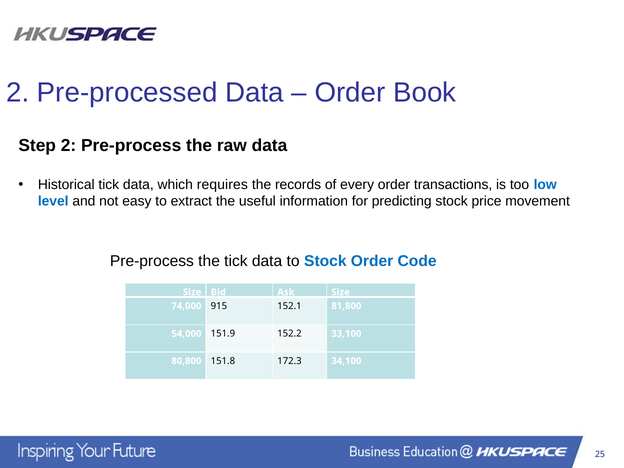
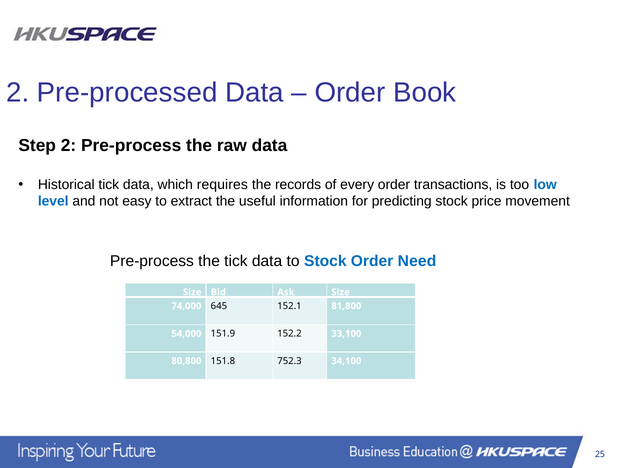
Code: Code -> Need (417, 261)
915: 915 -> 645 (219, 306)
172.3: 172.3 -> 752.3 (289, 361)
